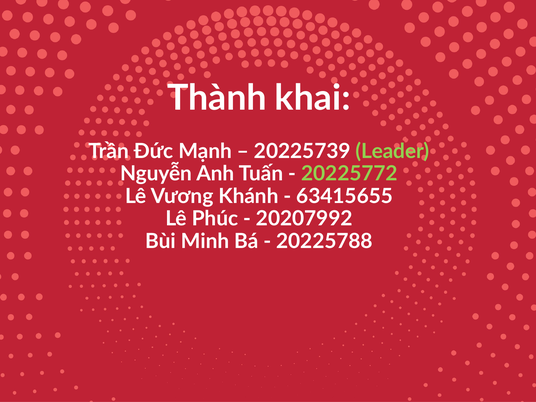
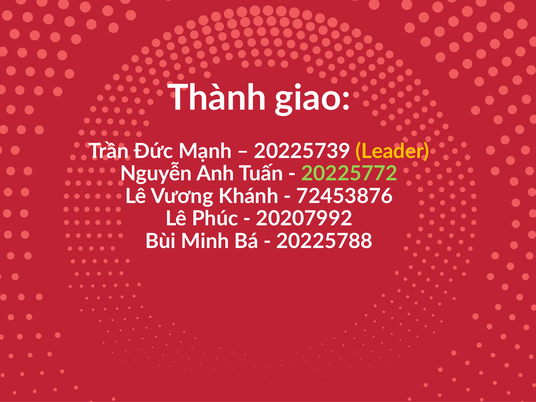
khai: khai -> giao (313, 98)
Leader colour: light green -> yellow (392, 151)
63415655: 63415655 -> 72453876 (345, 196)
